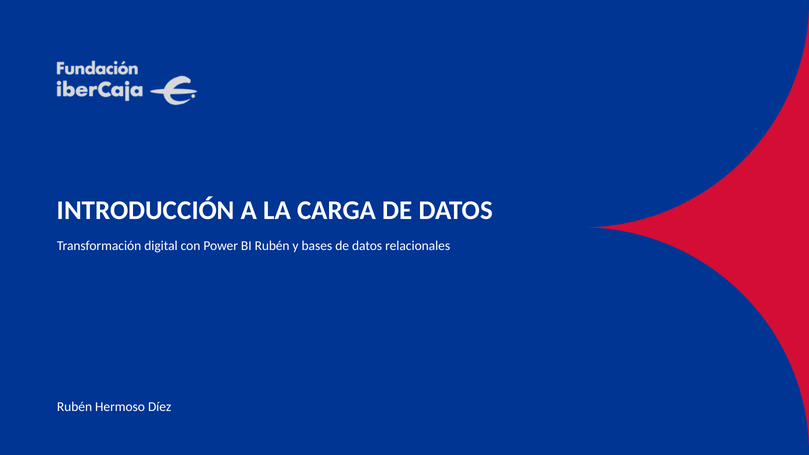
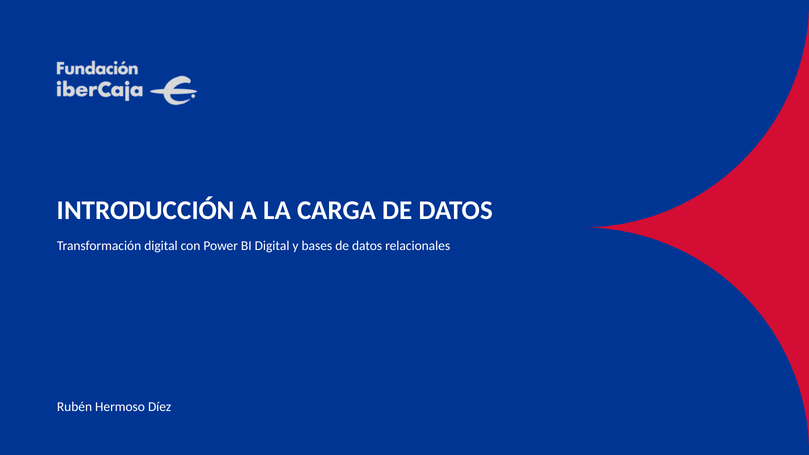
BI Rubén: Rubén -> Digital (272, 246)
